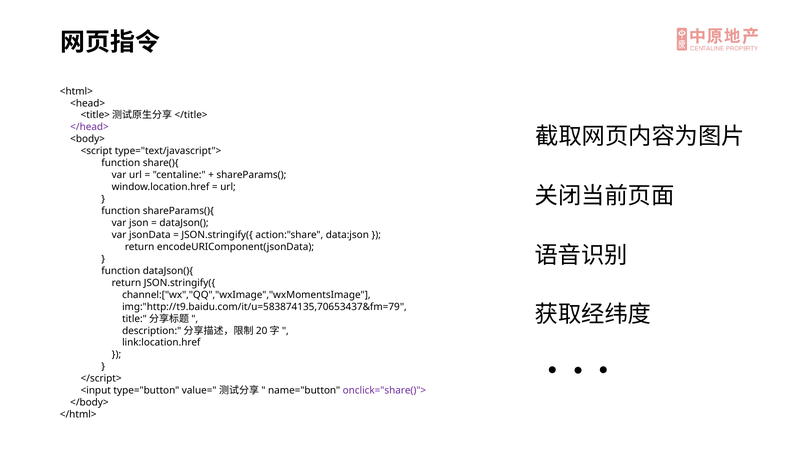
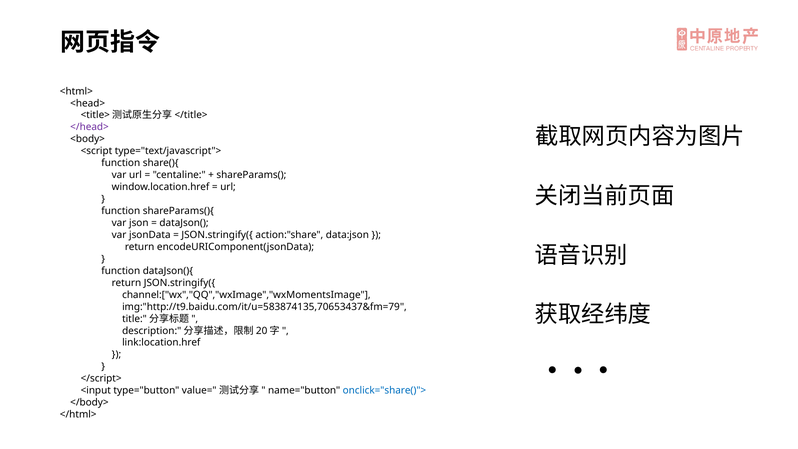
onclick="share()"> colour: purple -> blue (384, 390)
